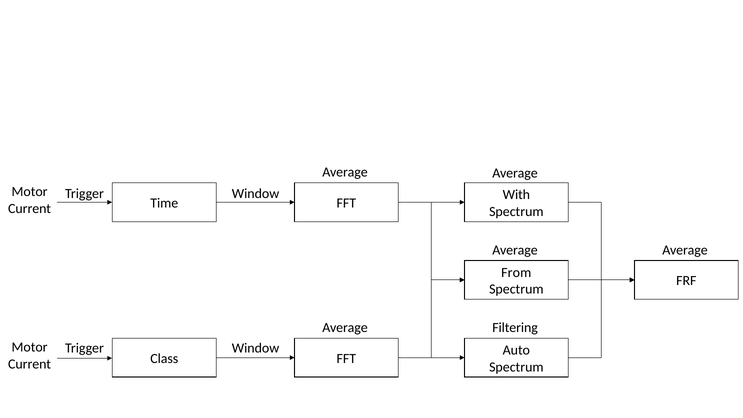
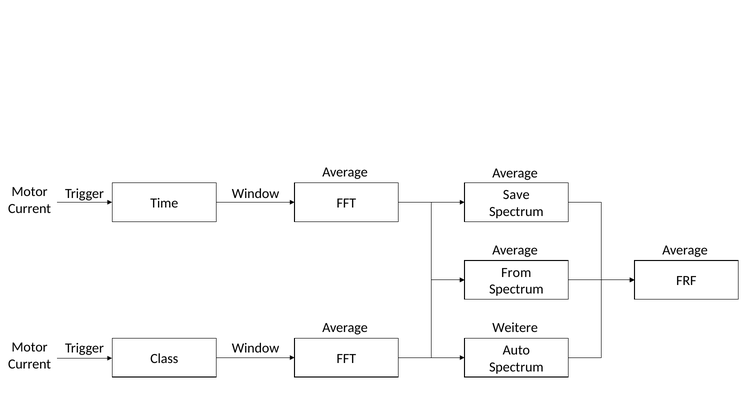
With: With -> Save (516, 195)
Filtering: Filtering -> Weitere (515, 328)
